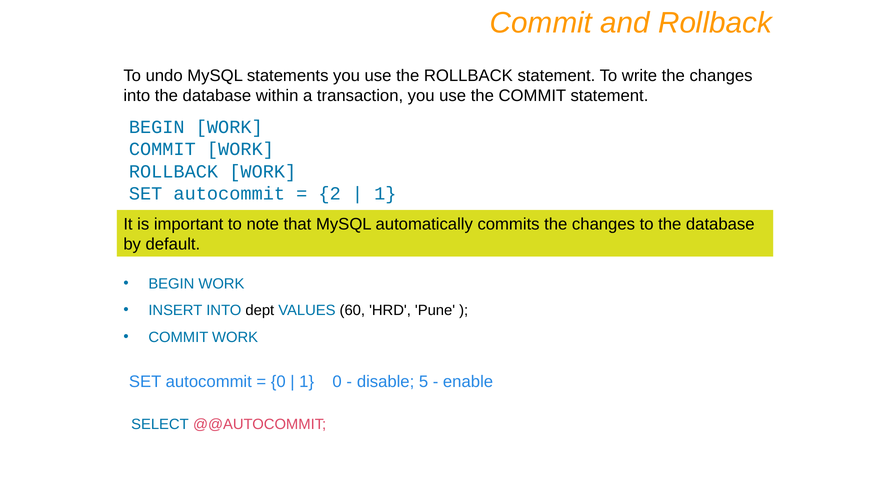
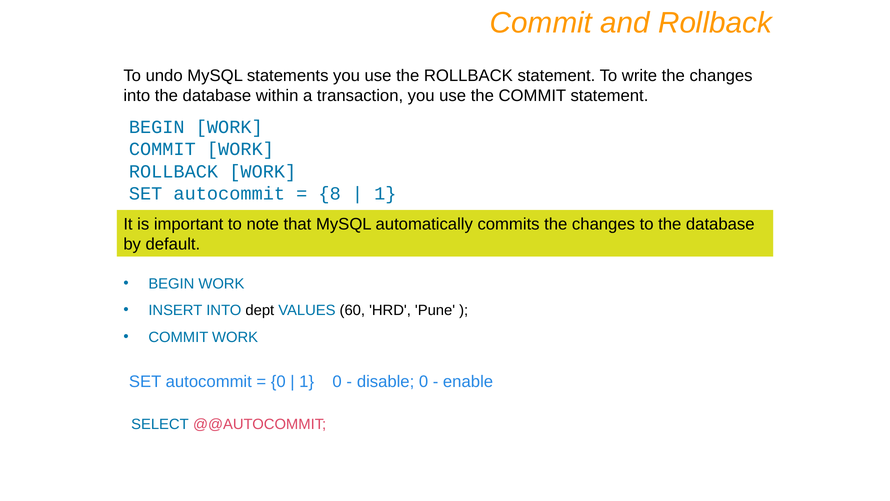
2: 2 -> 8 (330, 194)
disable 5: 5 -> 0 (424, 382)
